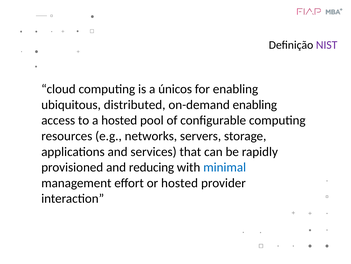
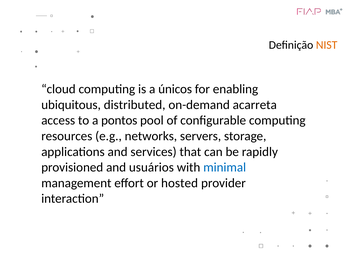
NIST colour: purple -> orange (327, 45)
on-demand enabling: enabling -> acarreta (255, 105)
a hosted: hosted -> pontos (119, 120)
reducing: reducing -> usuários (151, 167)
